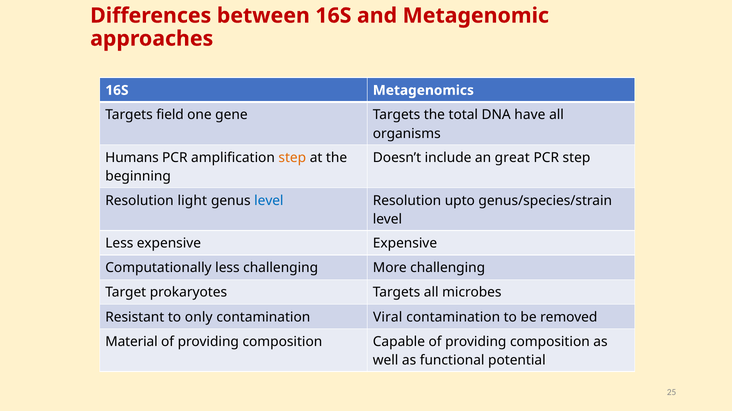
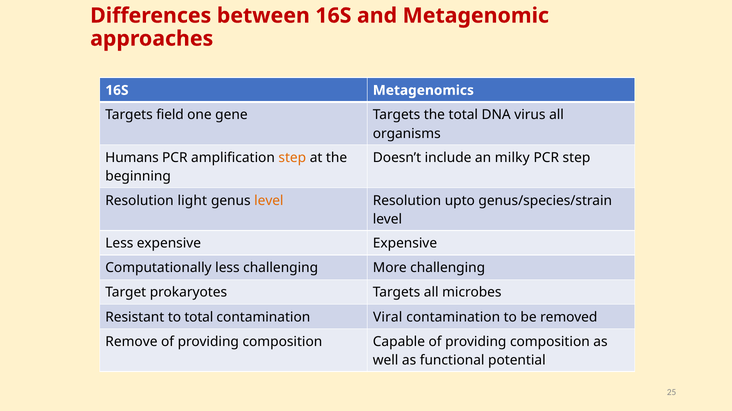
have: have -> virus (530, 115)
great: great -> milky (512, 158)
level colour: blue -> orange (269, 201)
to only: only -> total (199, 318)
Material: Material -> Remove (131, 342)
